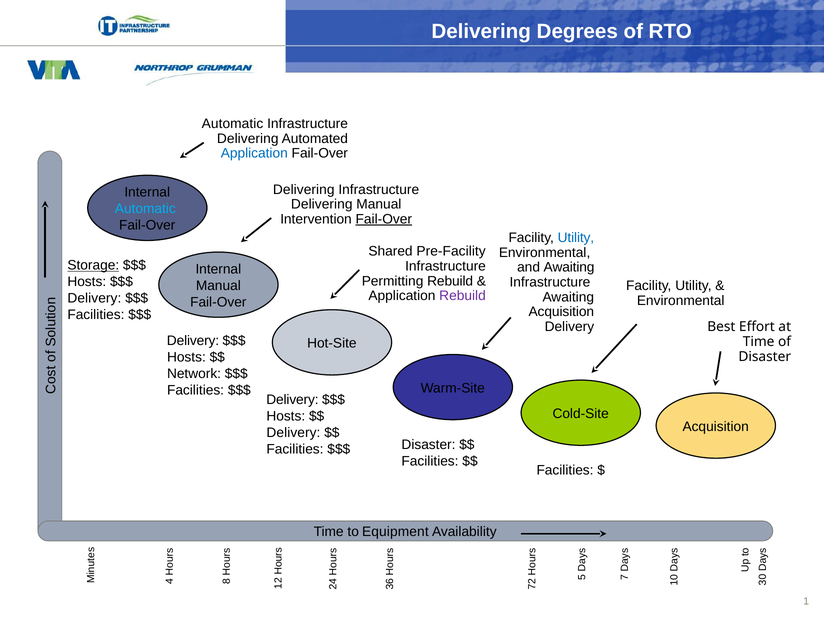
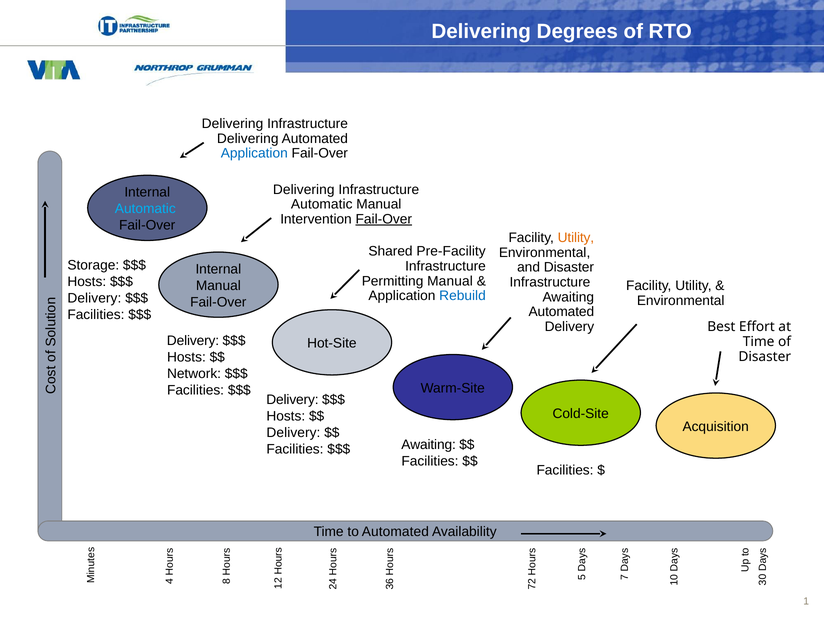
Automatic: Automatic -> Delivering (233, 124)
Delivering: Delivering -> Automatic (322, 204)
Utility colour: blue -> orange (576, 238)
Storage underline: present -> none (93, 265)
and Awaiting: Awaiting -> Disaster (569, 267)
Permitting Rebuild: Rebuild -> Manual (450, 281)
Rebuild colour: purple -> blue (463, 296)
Acquisition: Acquisition -> Automated (561, 312)
Disaster: Disaster -> Awaiting (429, 445)
to Equipment: Equipment -> Automated (395, 532)
